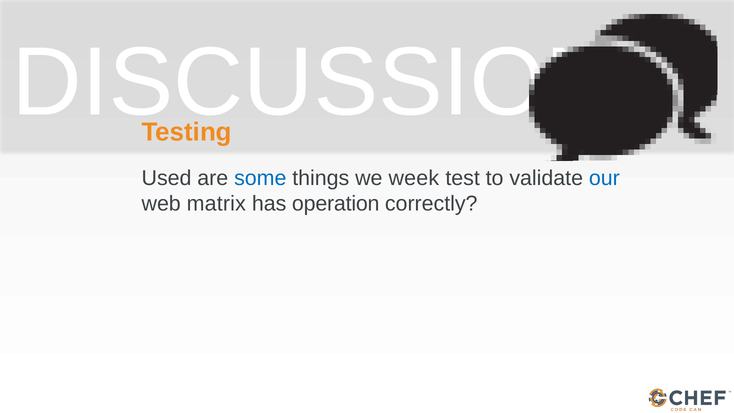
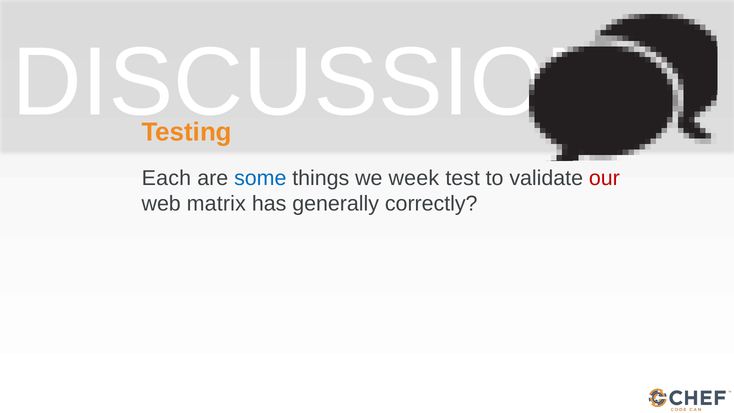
Used: Used -> Each (166, 178)
our colour: blue -> red (604, 178)
operation: operation -> generally (336, 204)
